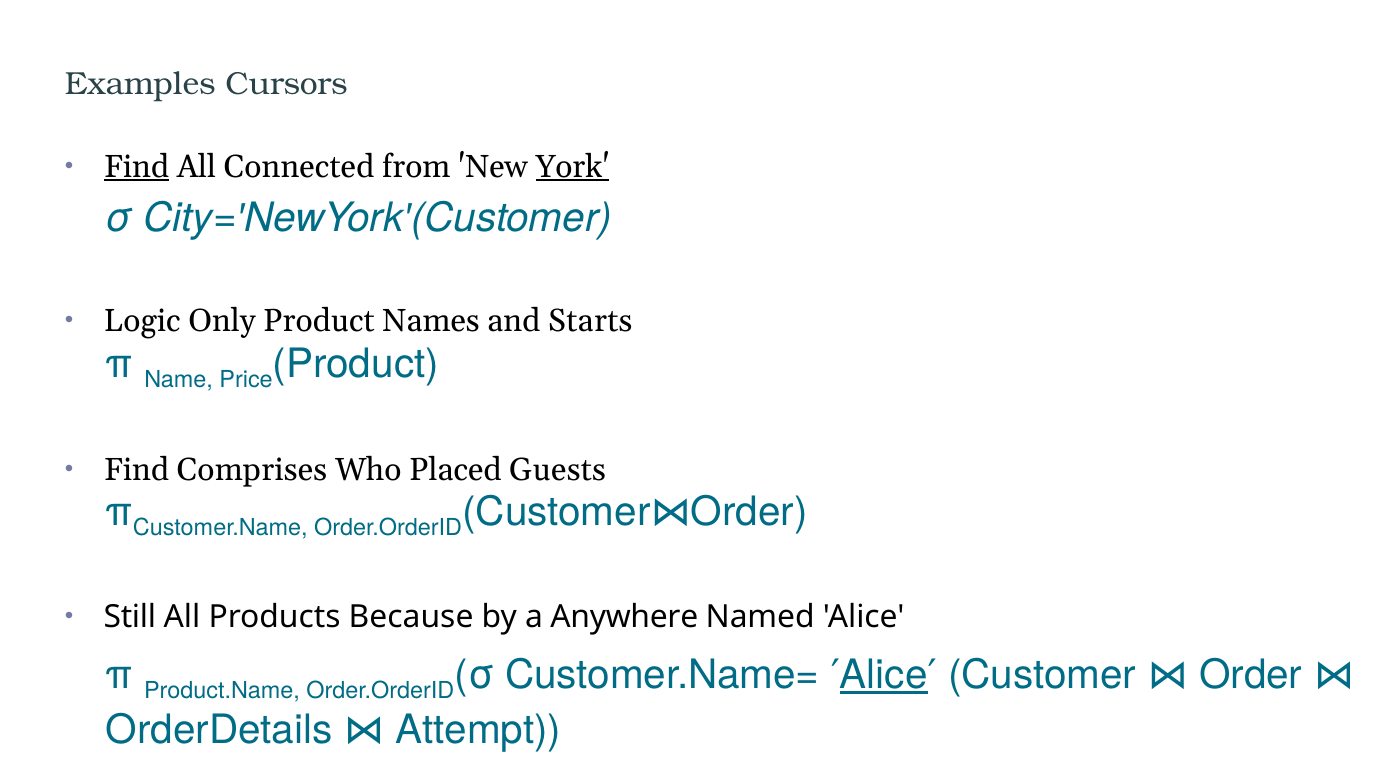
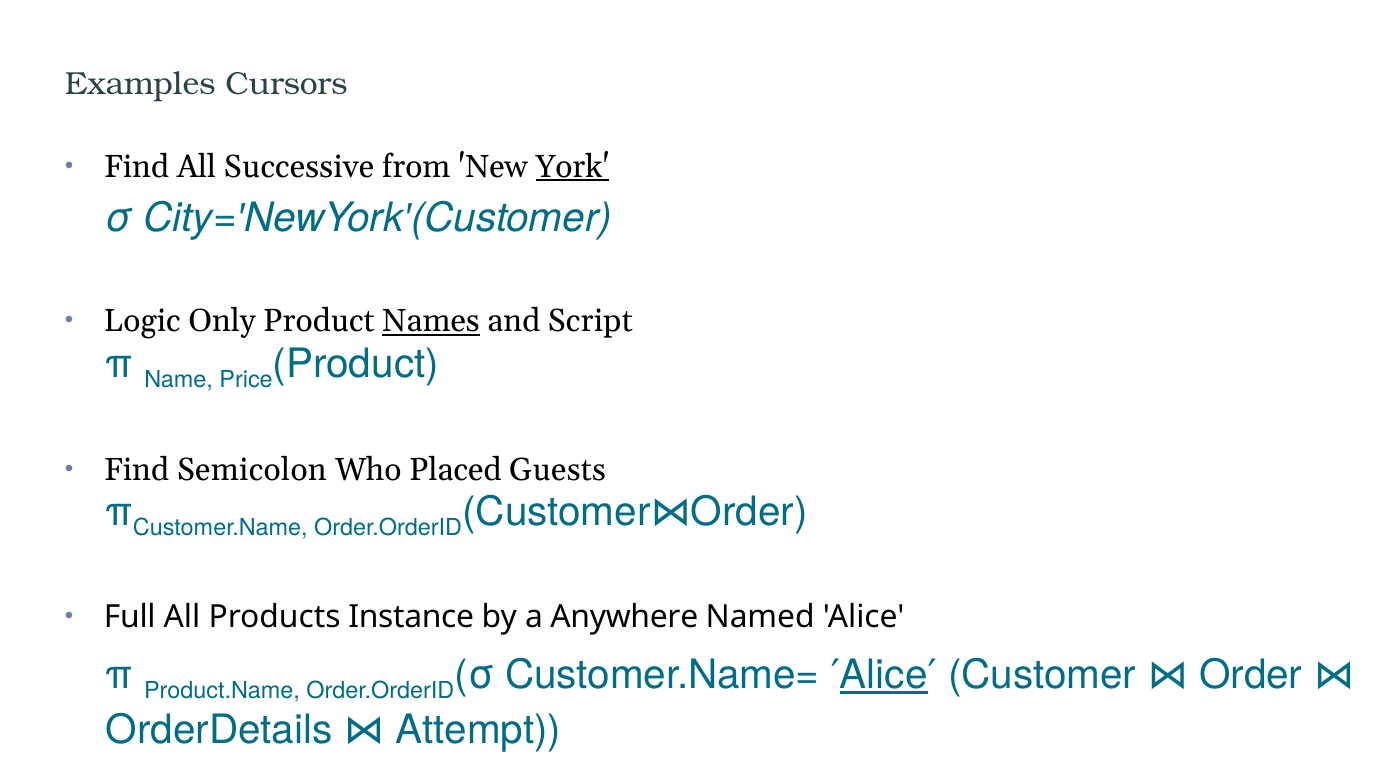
Find underline: present -> none (137, 167)
Connected: Connected -> Successive (299, 167)
Names underline: none -> present (431, 322)
Starts: Starts -> Script (590, 322)
Comprises: Comprises -> Semicolon (252, 470)
Still: Still -> Full (130, 617)
Because: Because -> Instance (411, 617)
